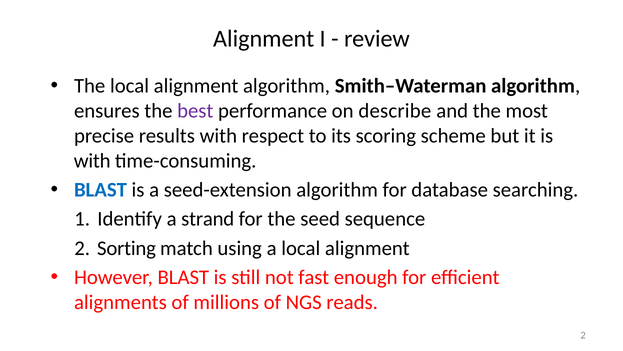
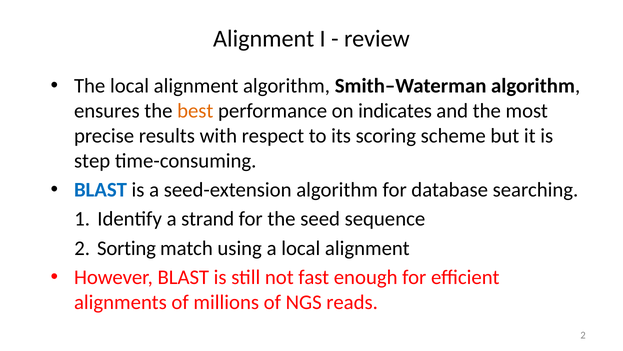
best colour: purple -> orange (195, 111)
describe: describe -> indicates (395, 111)
with: with -> step (92, 161)
